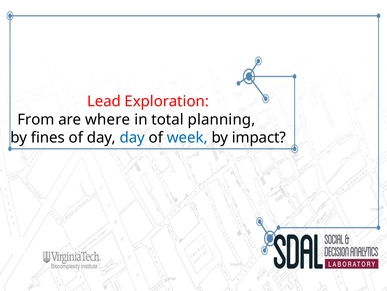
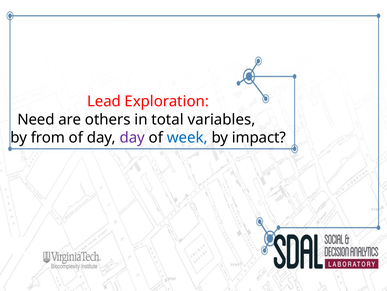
From: From -> Need (36, 119)
where: where -> others (108, 119)
planning: planning -> variables (222, 119)
fines: fines -> from (48, 137)
day colour: blue -> purple (132, 137)
